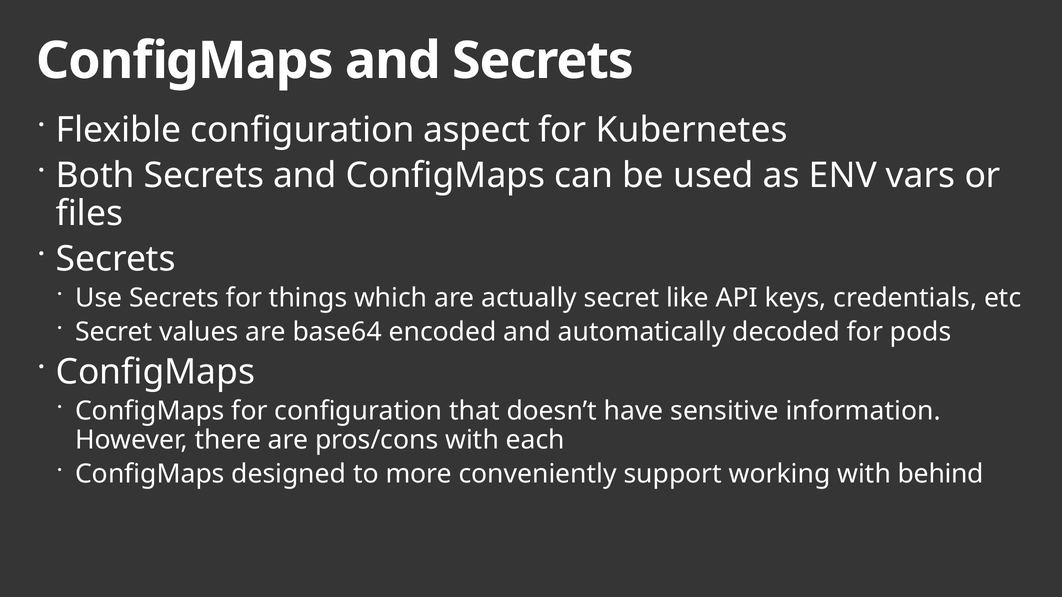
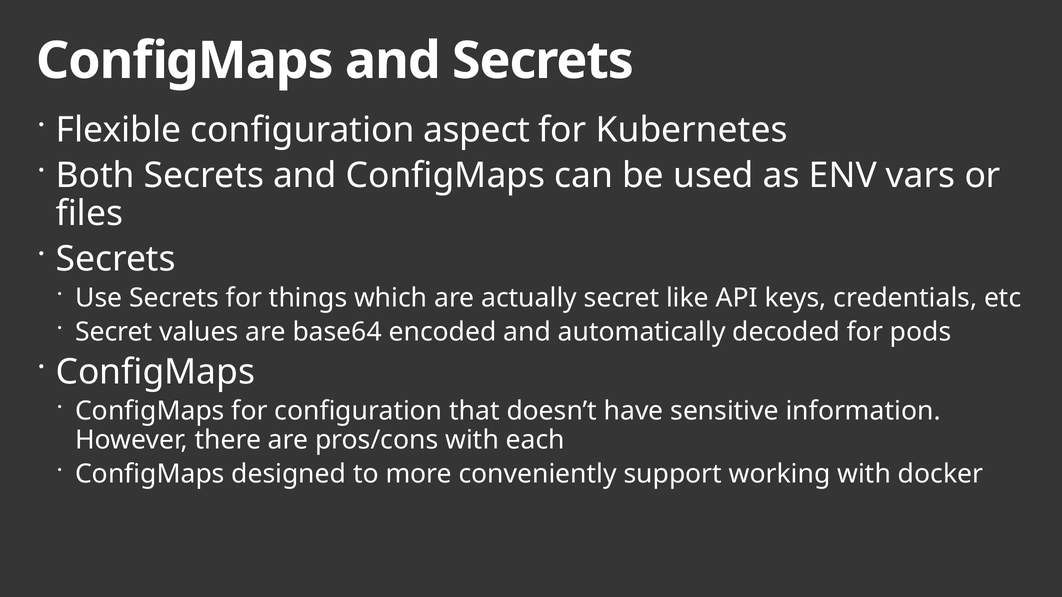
behind: behind -> docker (941, 474)
